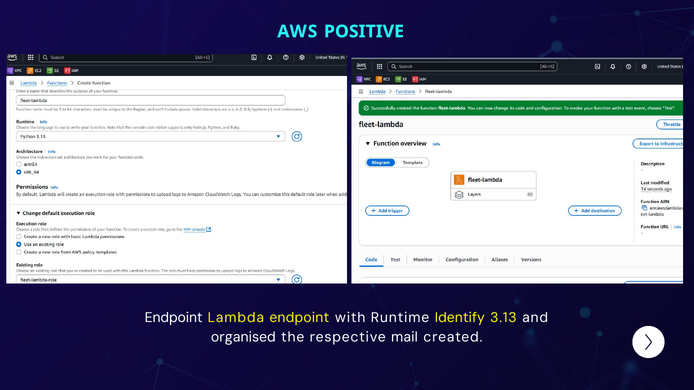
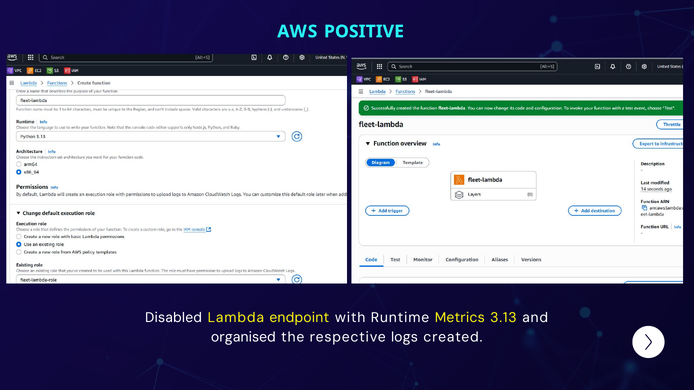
Endpoint: Endpoint -> Disabled (174, 318)
Identify: Identify -> Metrics (460, 318)
mail: mail -> logs (404, 337)
